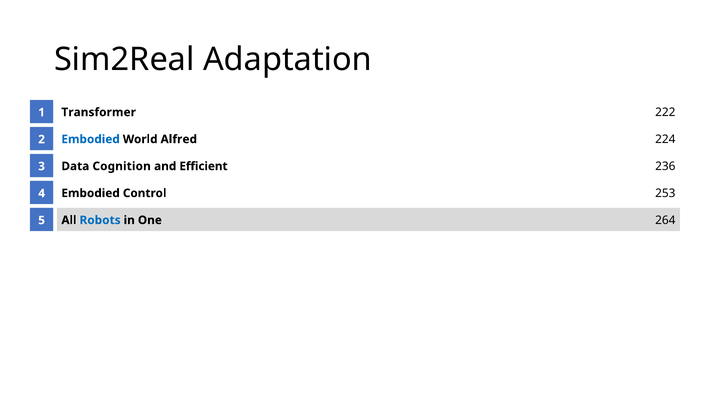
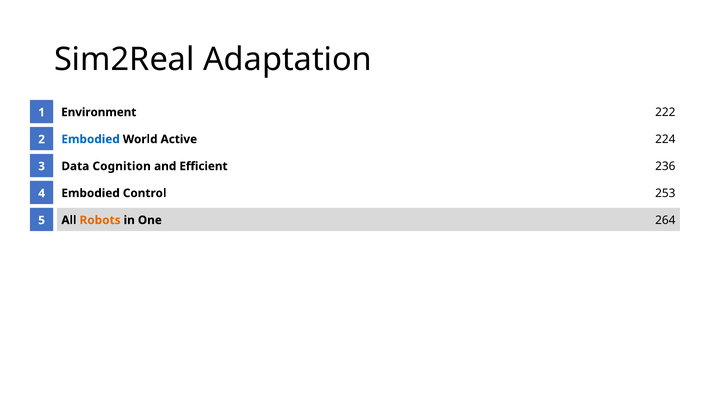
Transformer: Transformer -> Environment (99, 112)
Alfred: Alfred -> Active (179, 139)
Robots colour: blue -> orange (100, 220)
